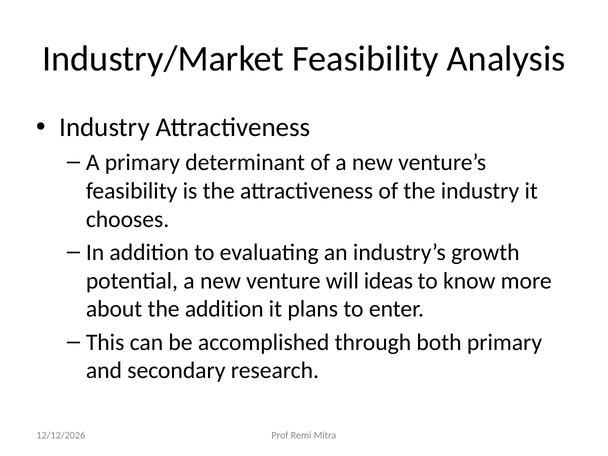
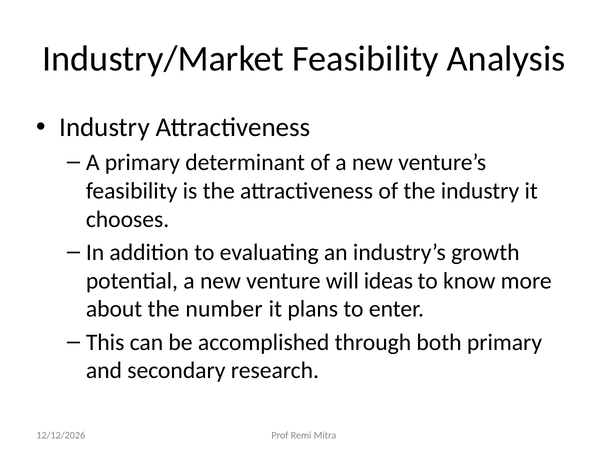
the addition: addition -> number (224, 309)
